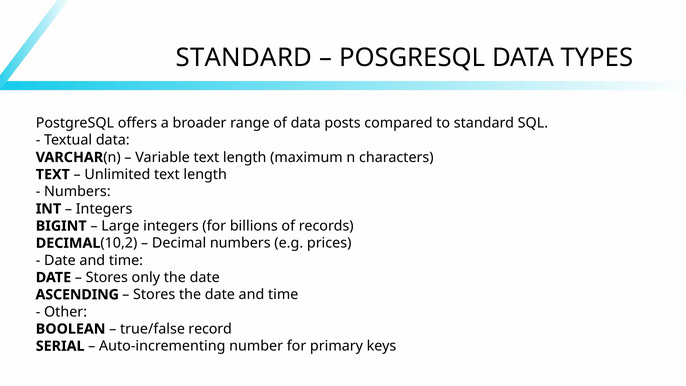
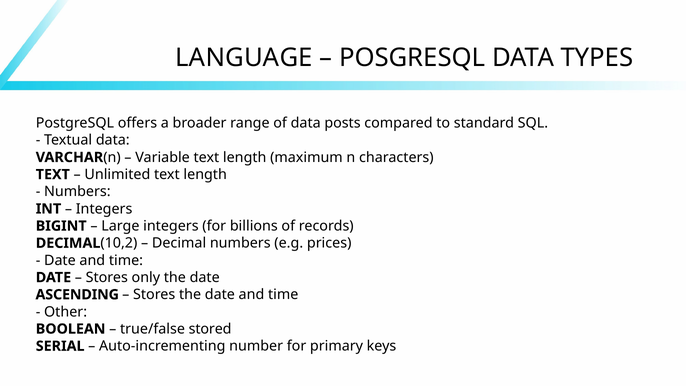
STANDARD: STANDARD -> LANGUAGE (244, 58)
record: record -> stored (210, 329)
